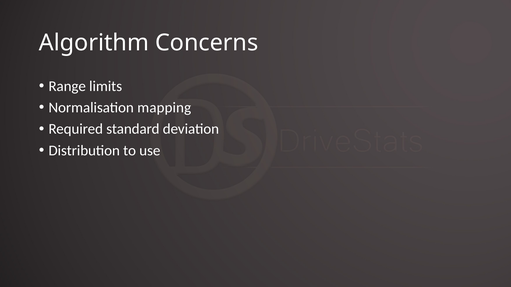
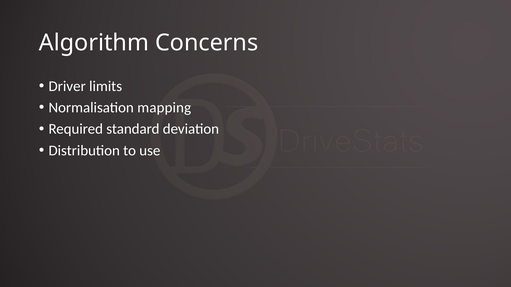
Range: Range -> Driver (67, 86)
